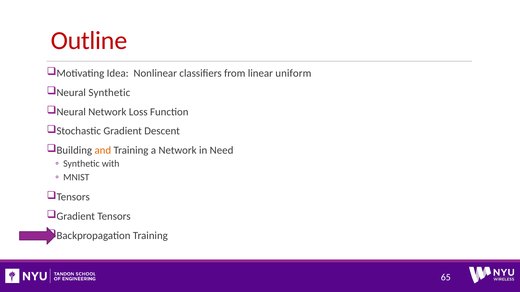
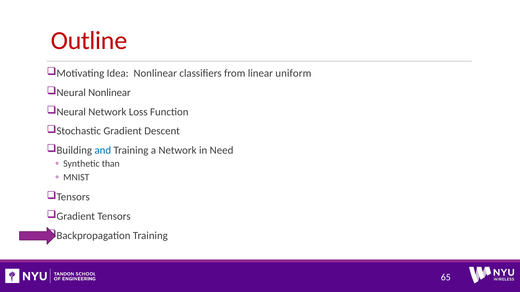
Neural Synthetic: Synthetic -> Nonlinear (109, 93)
and colour: orange -> blue (103, 151)
with: with -> than (111, 164)
